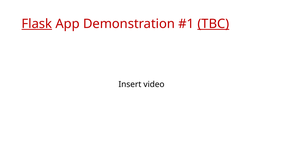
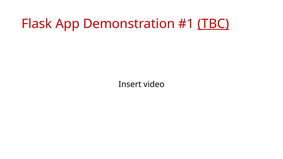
Flask underline: present -> none (37, 24)
